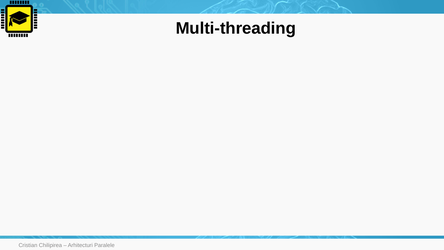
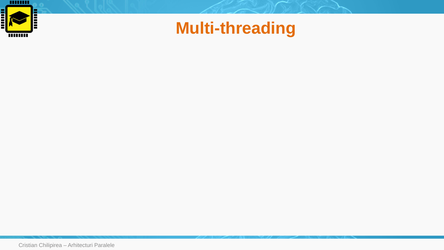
Multi-threading colour: black -> orange (236, 28)
